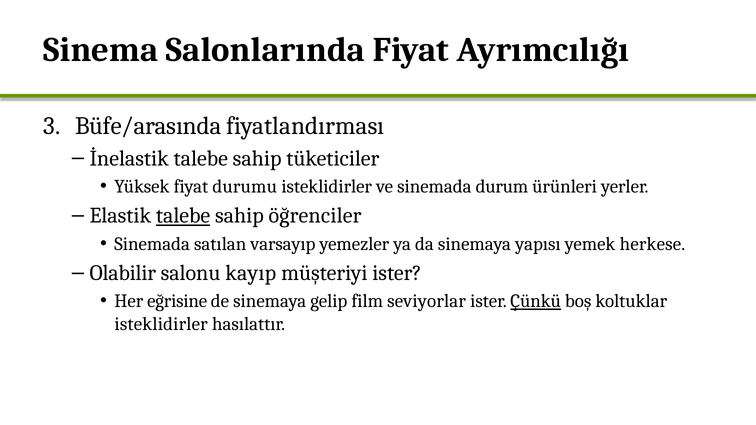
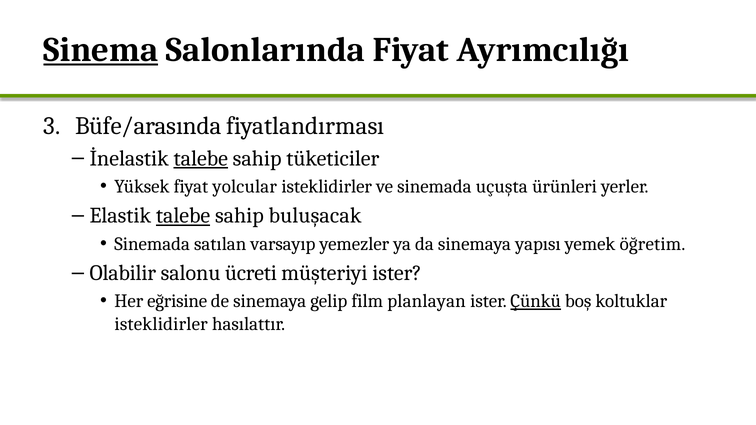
Sinema underline: none -> present (101, 50)
talebe underline: none -> present (201, 158)
durumu: durumu -> yolcular (245, 187)
durum: durum -> uçuşta (502, 187)
öğrenciler: öğrenciler -> buluşacak (315, 216)
herkese: herkese -> öğretim (653, 244)
kayıp: kayıp -> ücreti (251, 273)
seviyorlar: seviyorlar -> planlayan (427, 301)
